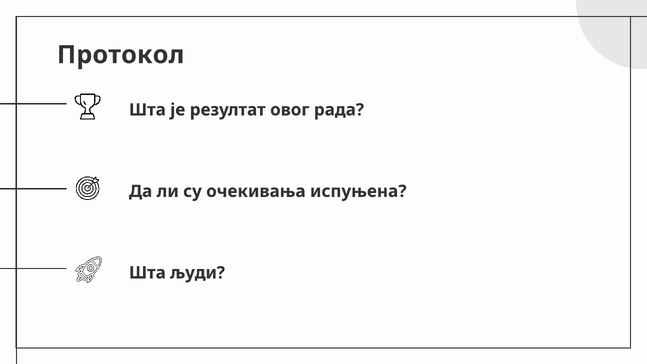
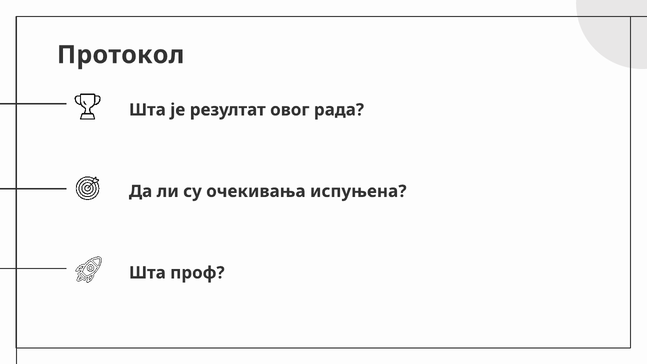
људи: људи -> проф (197, 273)
